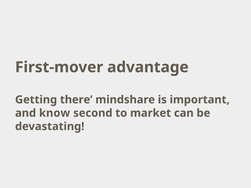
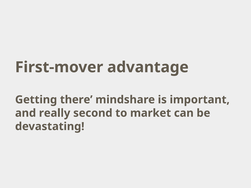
know: know -> really (55, 113)
